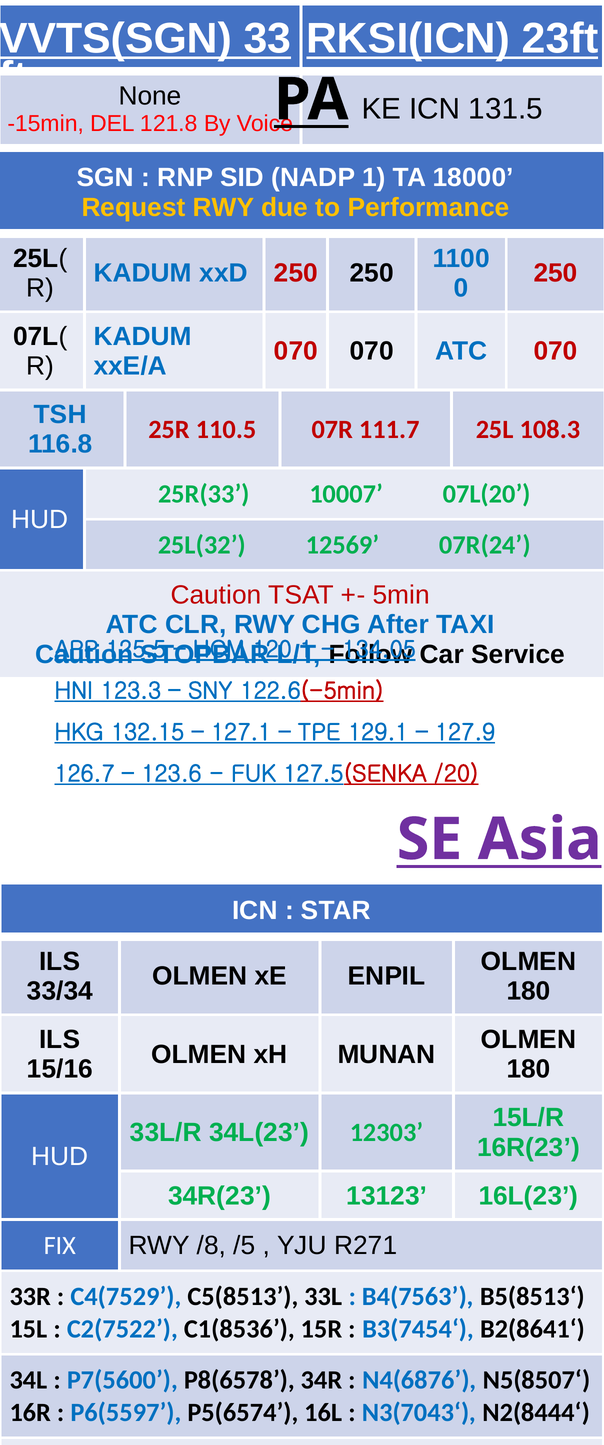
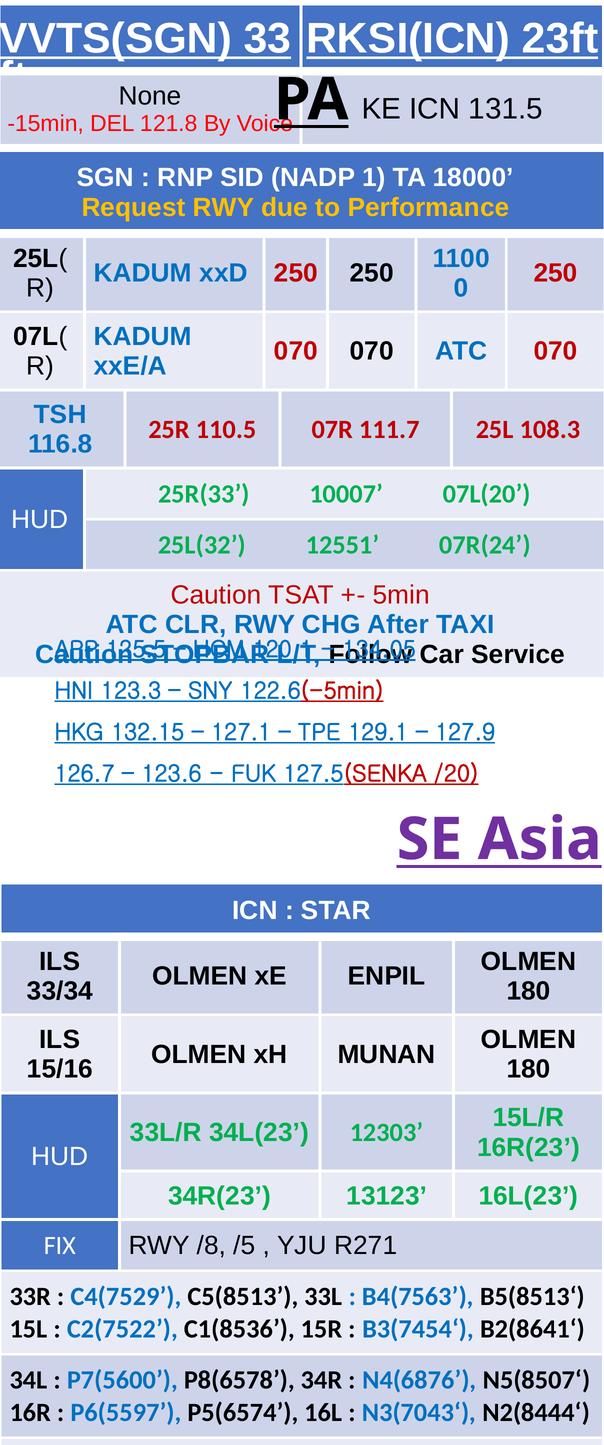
12569: 12569 -> 12551 (342, 545)
